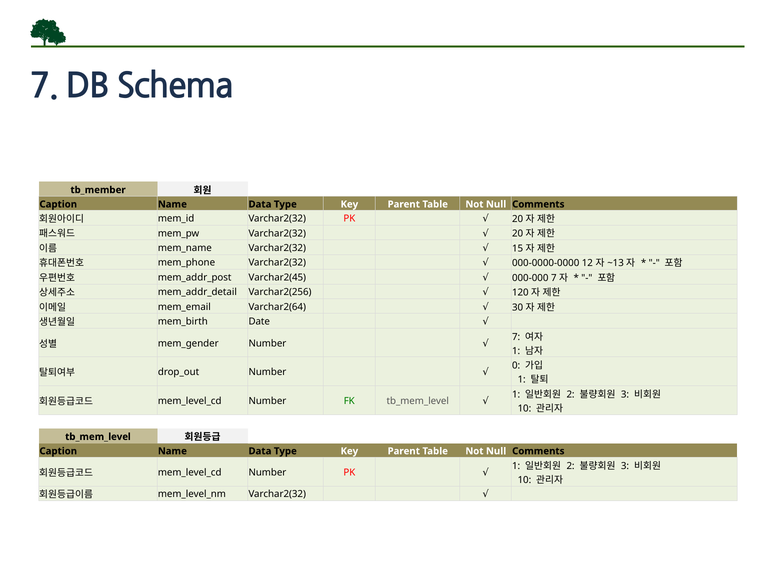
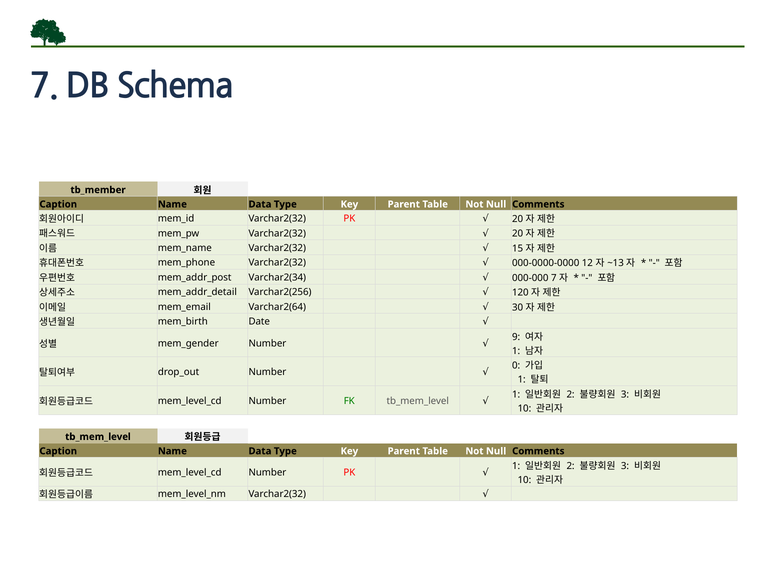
Varchar2(45: Varchar2(45 -> Varchar2(34 (277, 277)
7: 7 -> 9 (516, 337)
